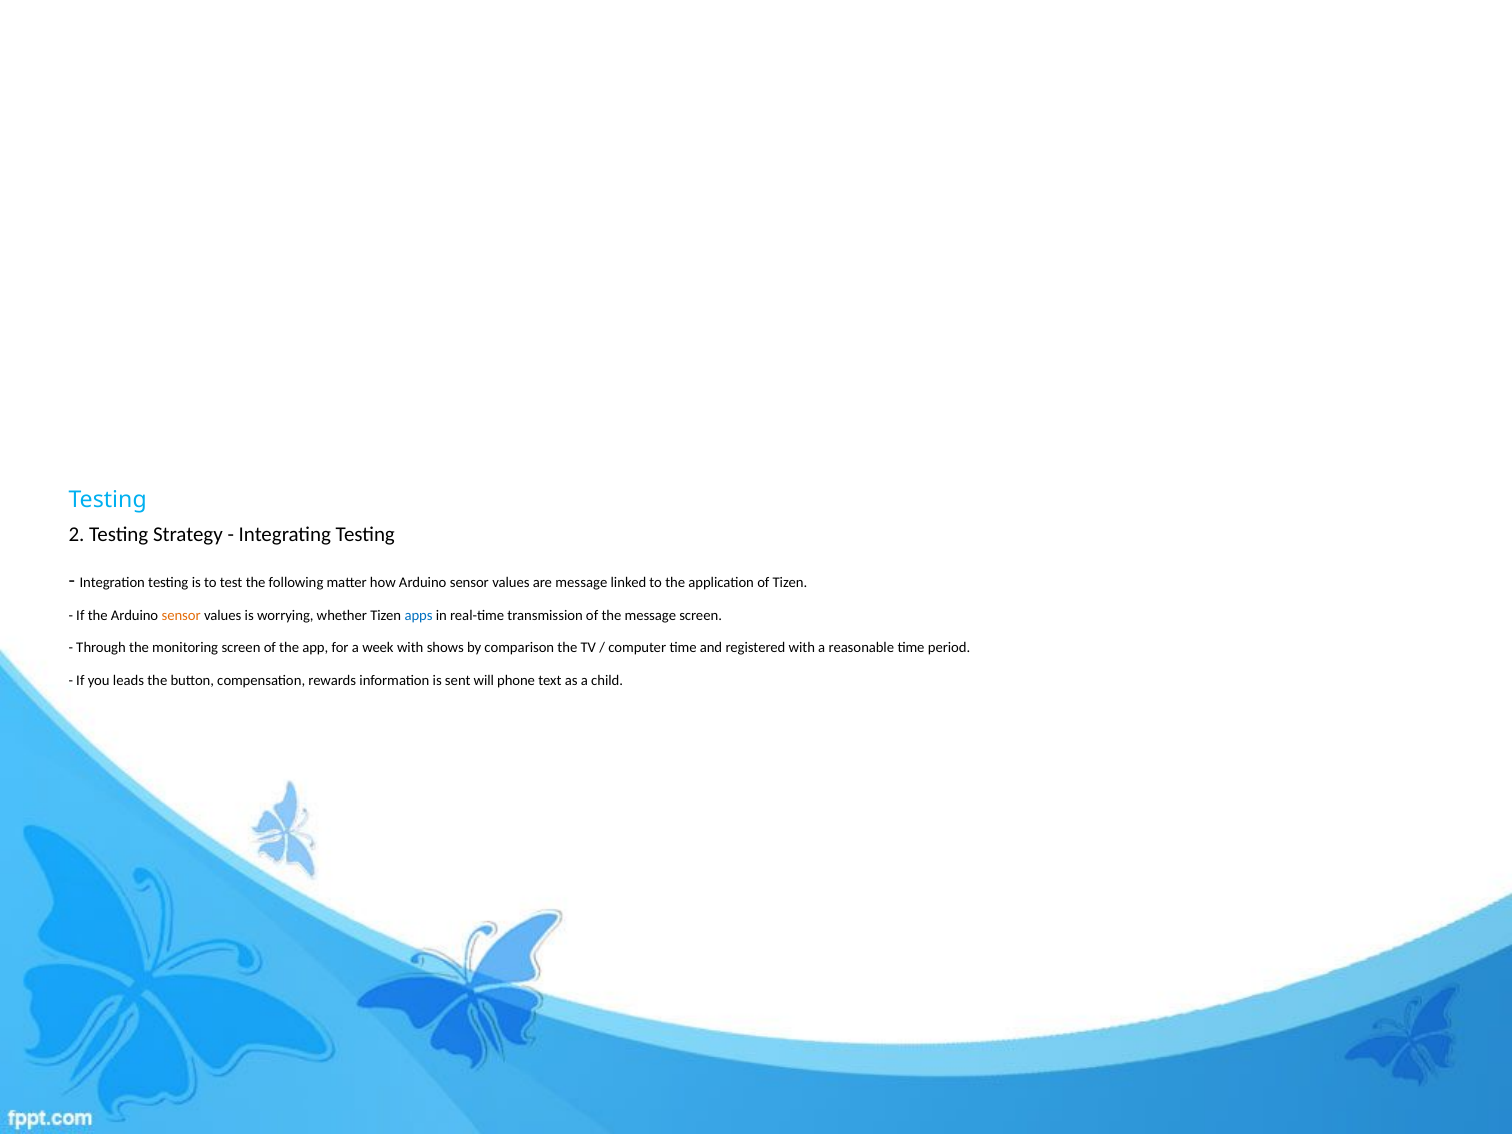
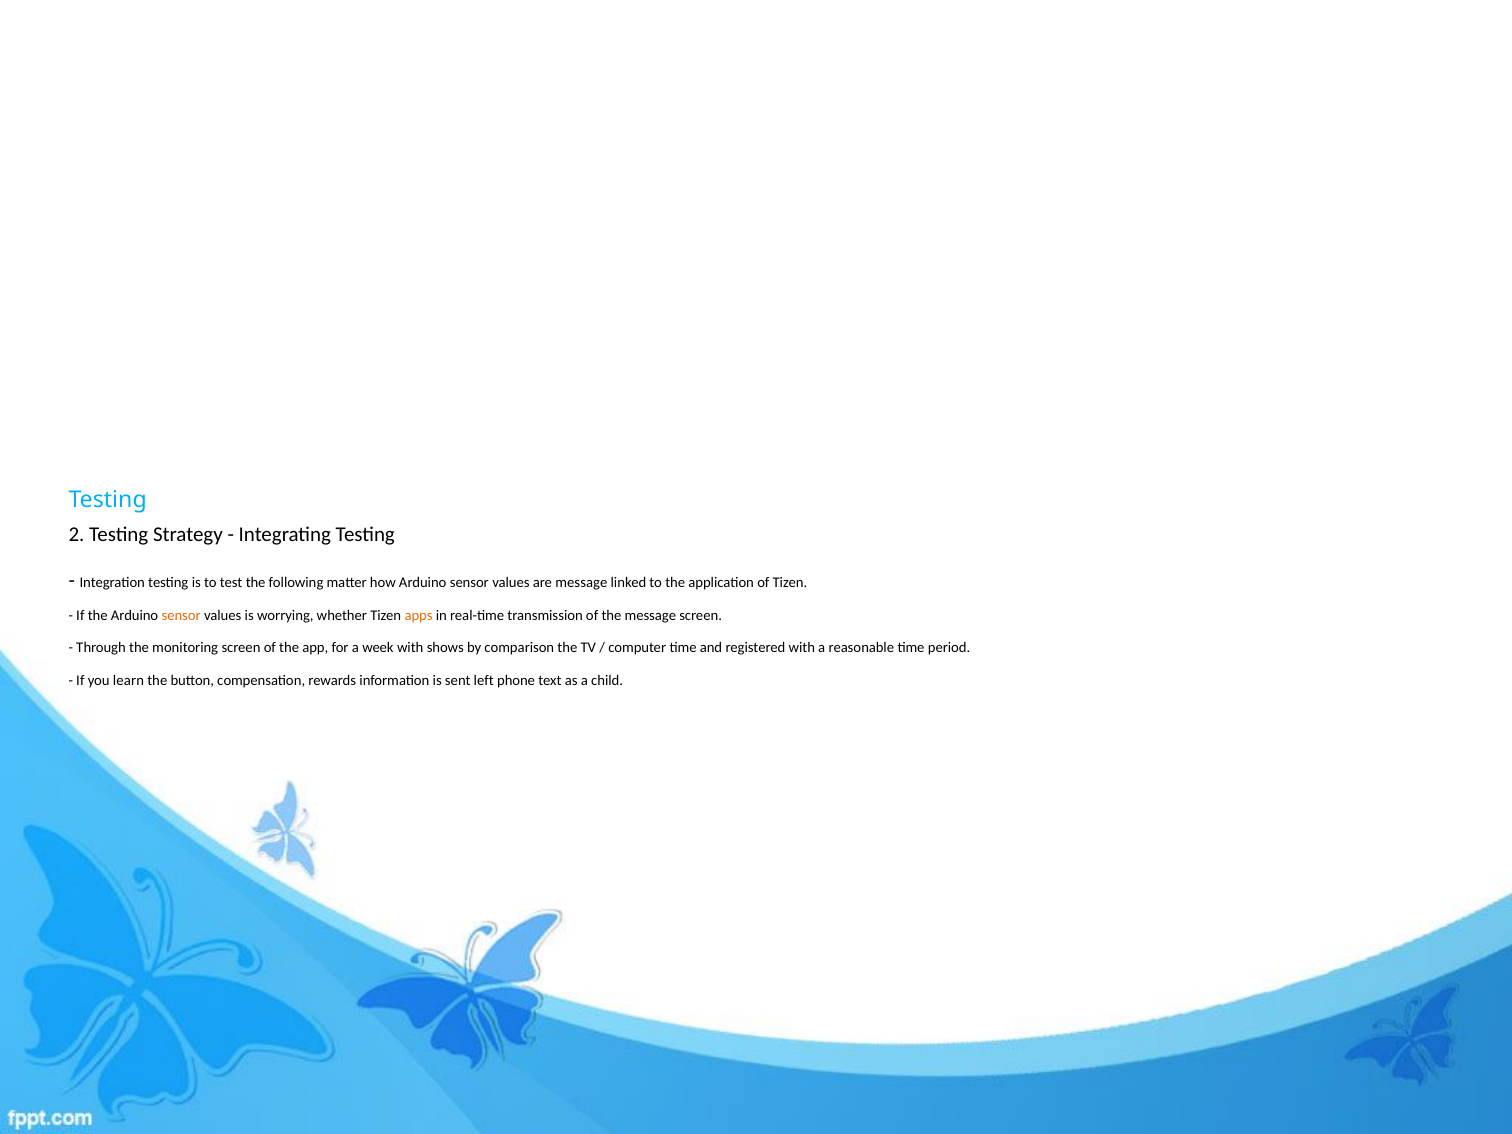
apps colour: blue -> orange (419, 616)
leads: leads -> learn (128, 680)
will: will -> left (484, 680)
